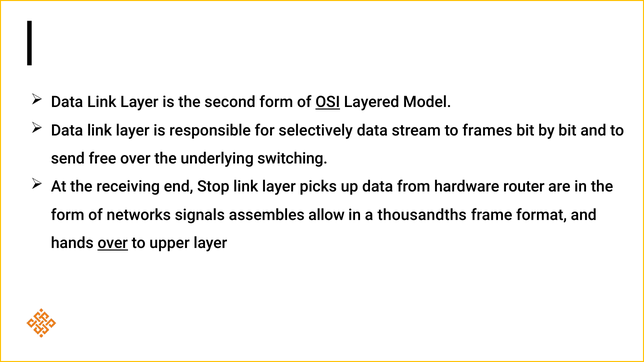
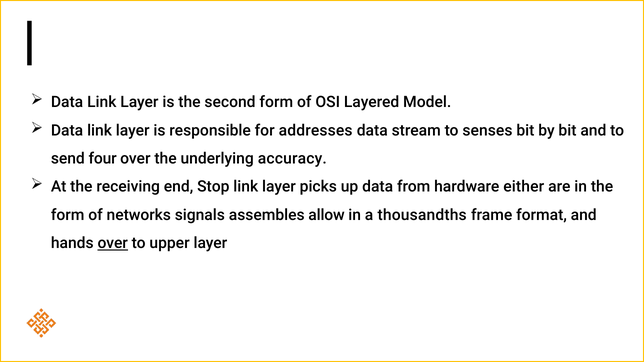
OSI underline: present -> none (328, 102)
selectively: selectively -> addresses (316, 131)
frames: frames -> senses (487, 131)
free: free -> four (103, 159)
switching: switching -> accuracy (292, 159)
router: router -> either (524, 187)
